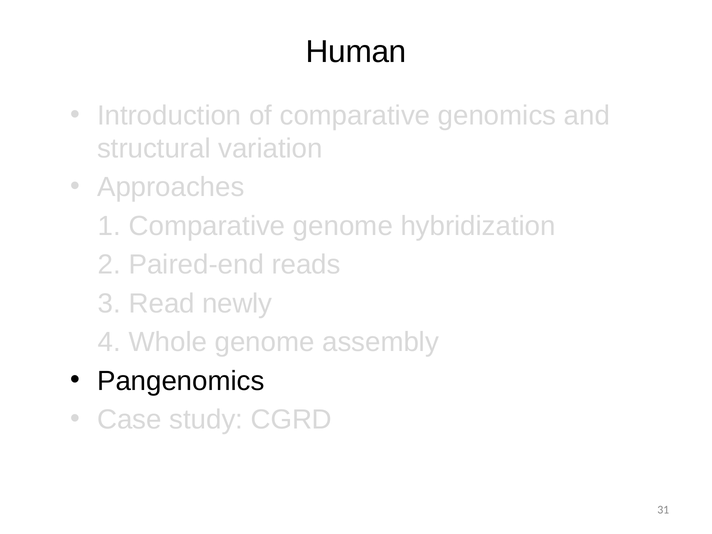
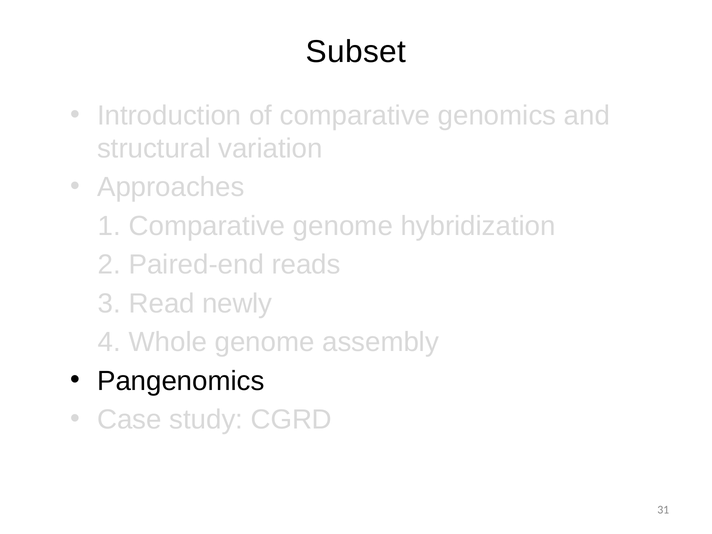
Human: Human -> Subset (356, 52)
